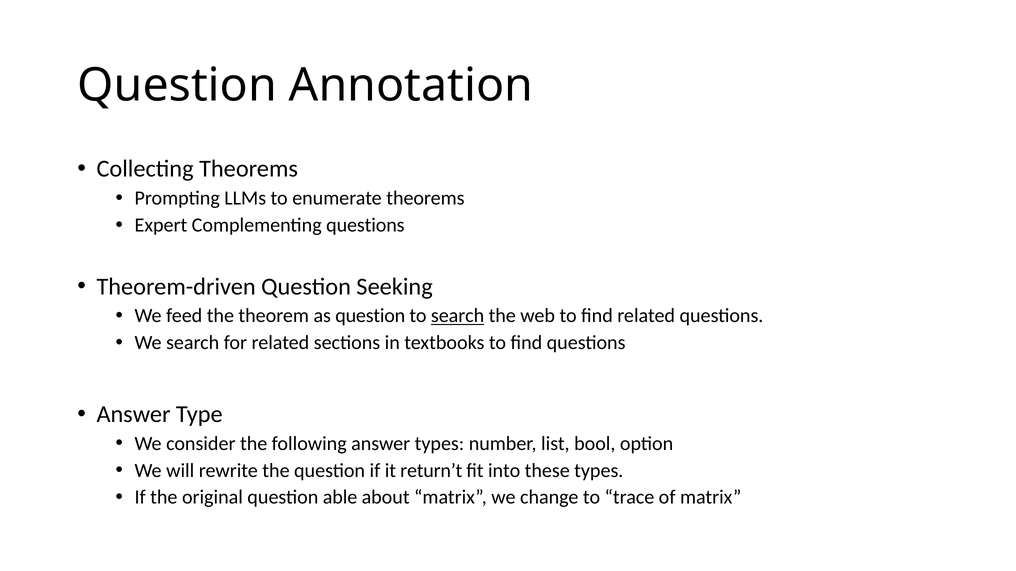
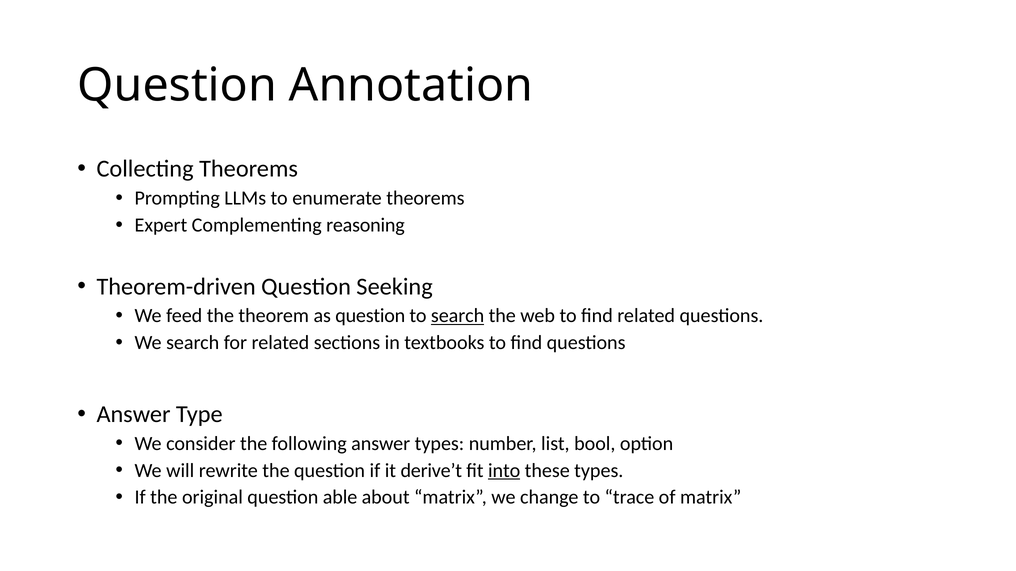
Complementing questions: questions -> reasoning (365, 225)
return’t: return’t -> derive’t (431, 471)
into underline: none -> present (504, 471)
